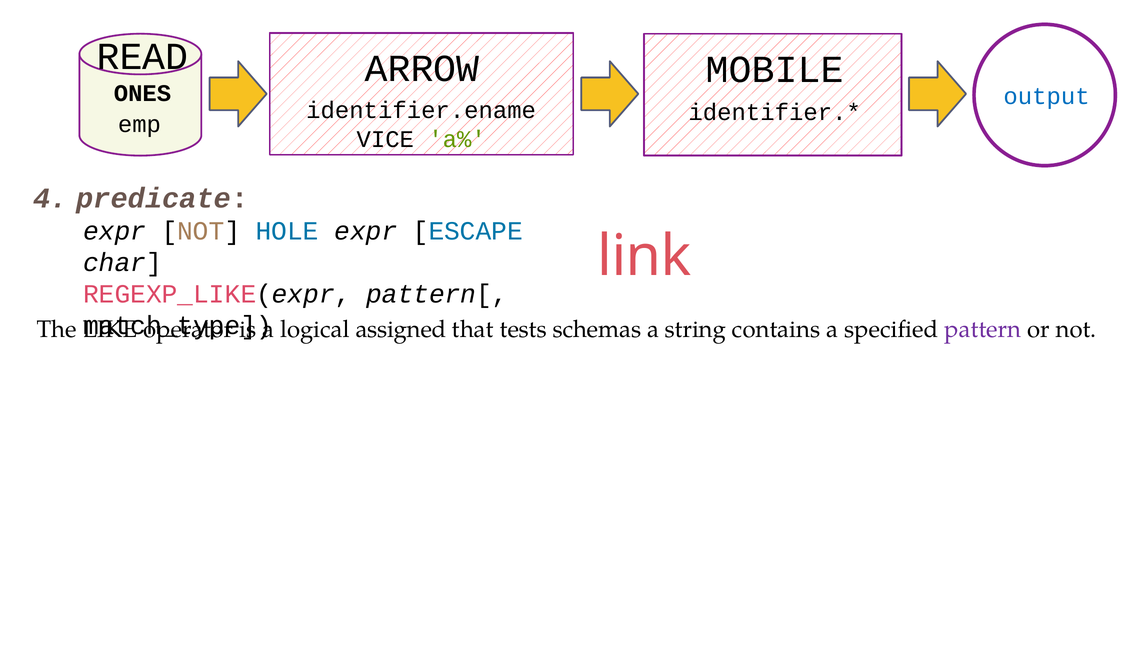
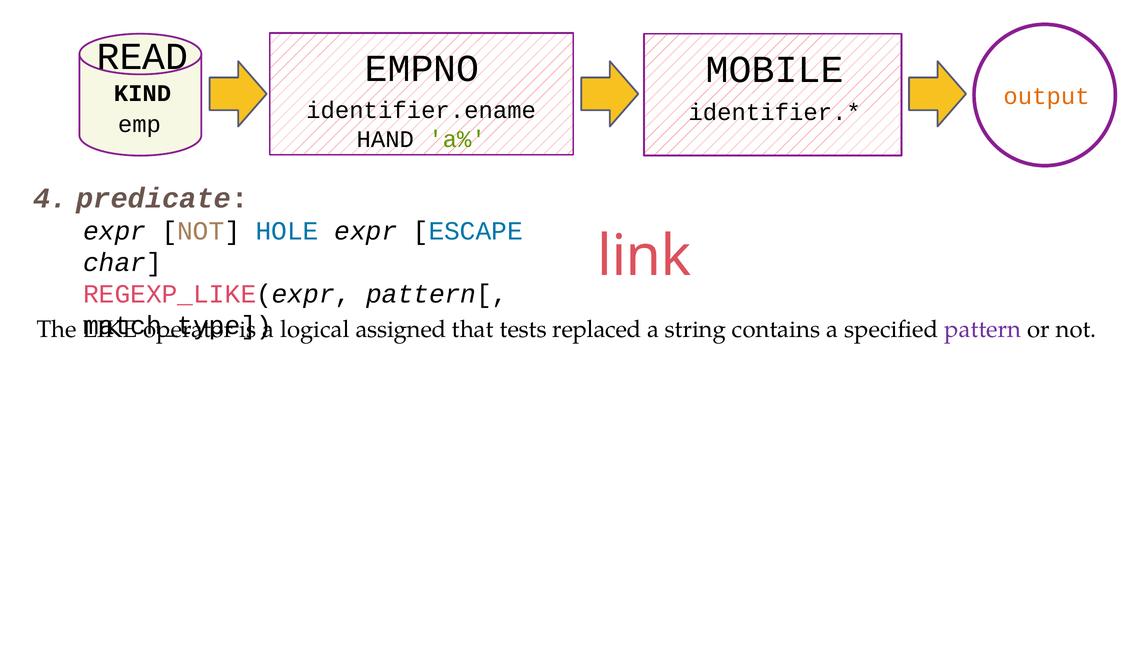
ARROW: ARROW -> EMPNO (422, 69)
ONES: ONES -> KIND (142, 93)
output colour: blue -> orange (1047, 96)
VICE: VICE -> HAND (385, 139)
schemas: schemas -> replaced (597, 329)
